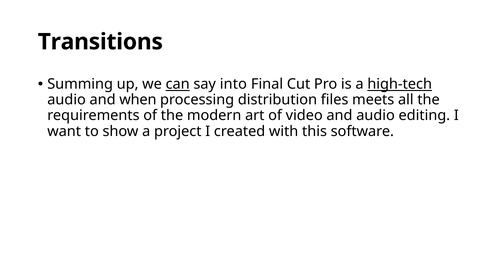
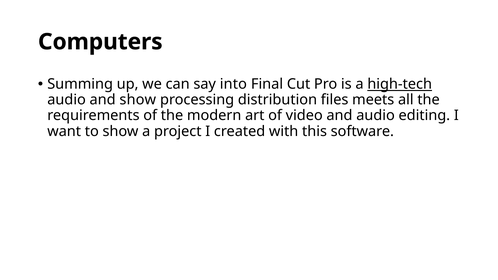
Transitions: Transitions -> Computers (100, 42)
can underline: present -> none (178, 84)
and when: when -> show (138, 100)
